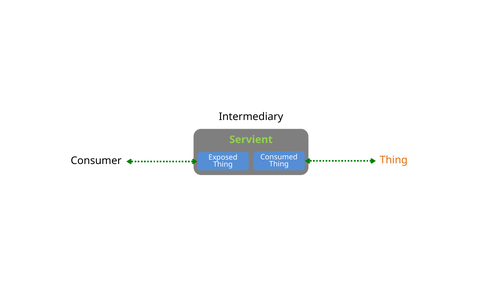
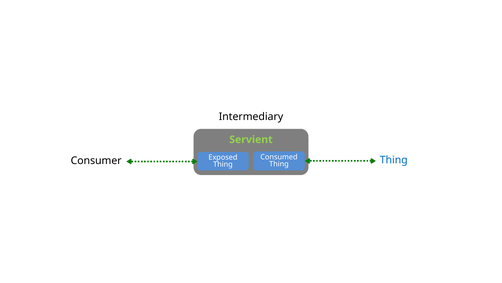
Thing colour: orange -> blue (394, 160)
